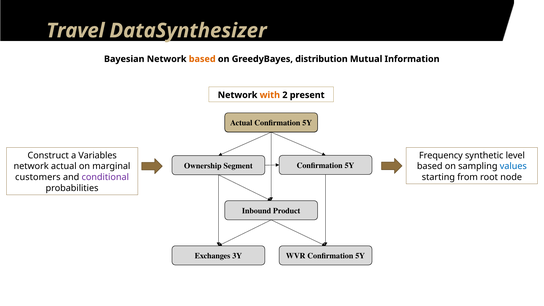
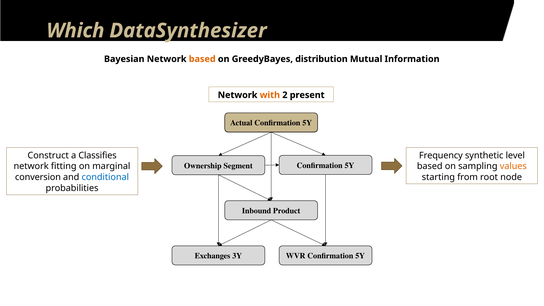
Travel: Travel -> Which (75, 31)
Variables: Variables -> Classifies (98, 155)
network actual: actual -> fitting (64, 166)
values colour: blue -> orange (513, 166)
customers: customers -> conversion (38, 177)
conditional colour: purple -> blue (105, 177)
